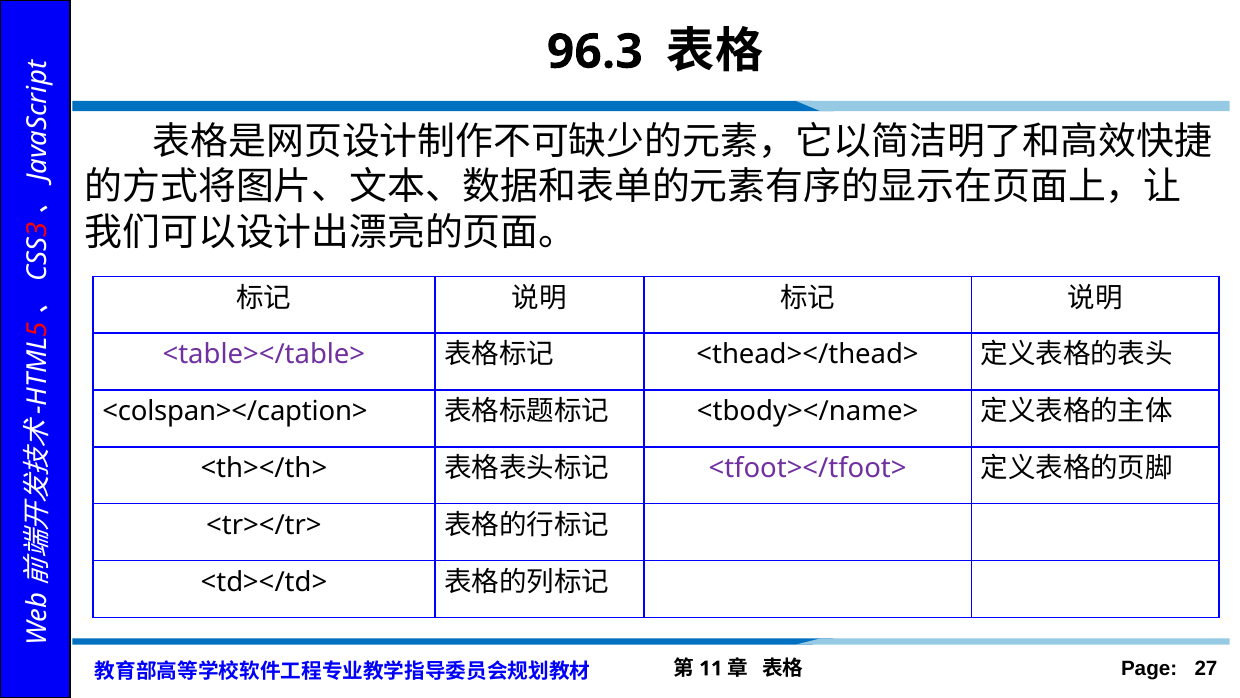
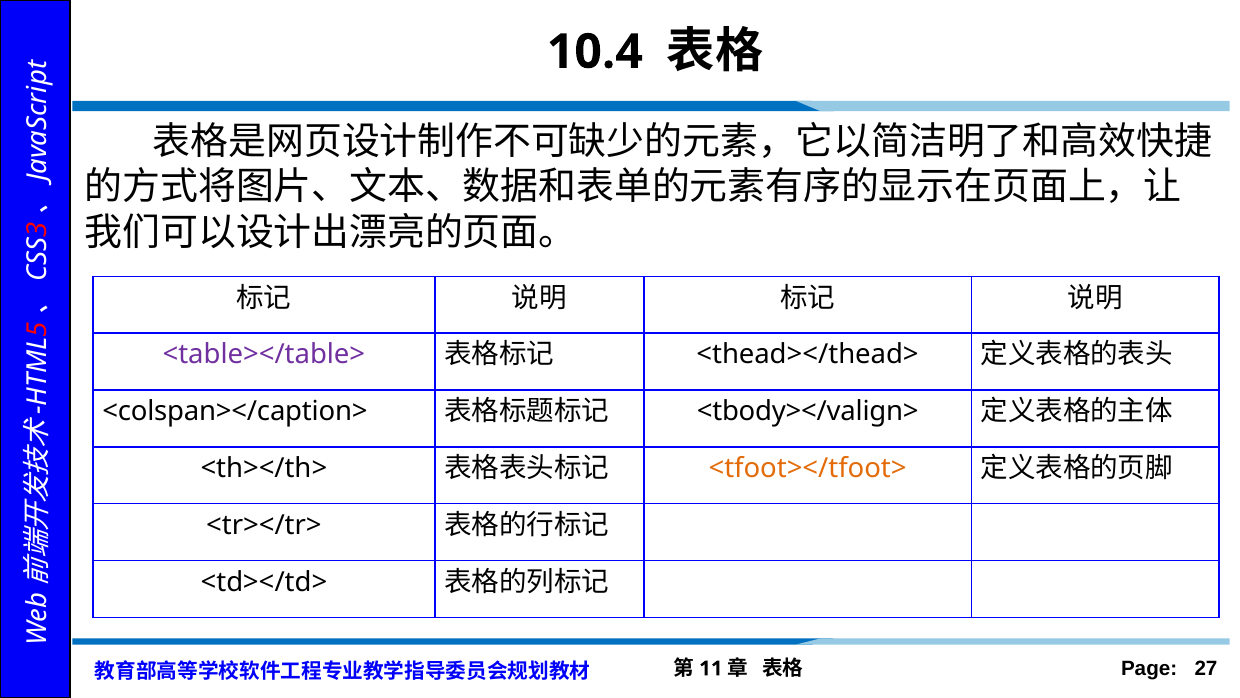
96.3: 96.3 -> 10.4 (595, 52)
<tbody></name>: <tbody></name> -> <tbody></valign> (808, 411)
<tfoot></tfoot> colour: purple -> orange (808, 468)
